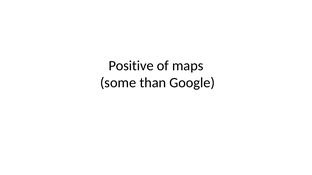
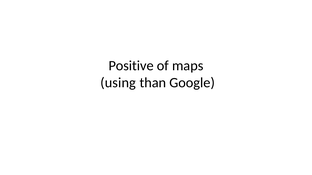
some: some -> using (118, 83)
